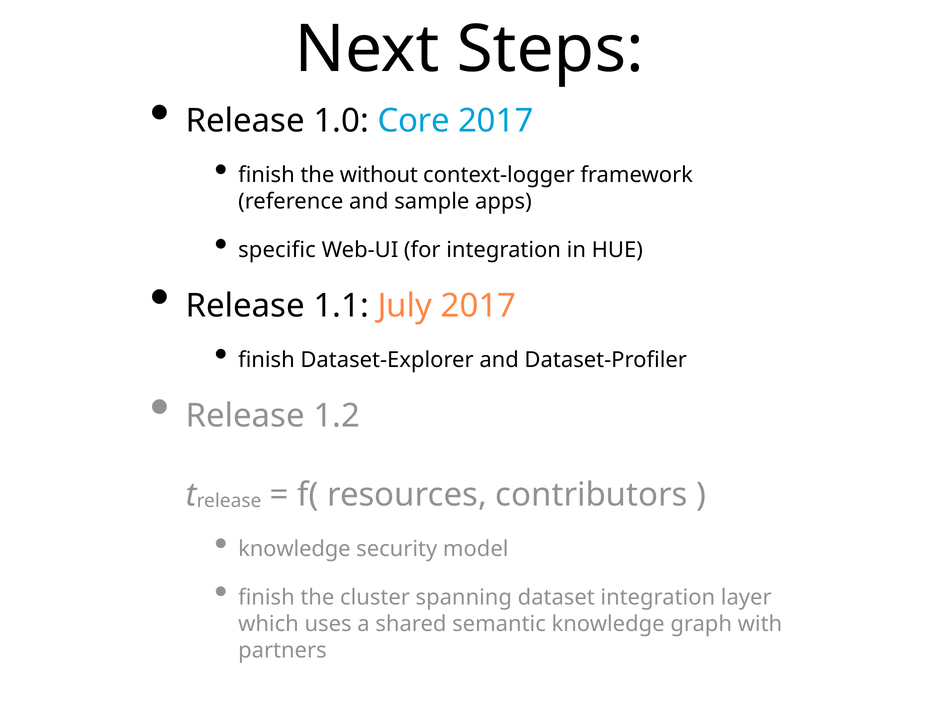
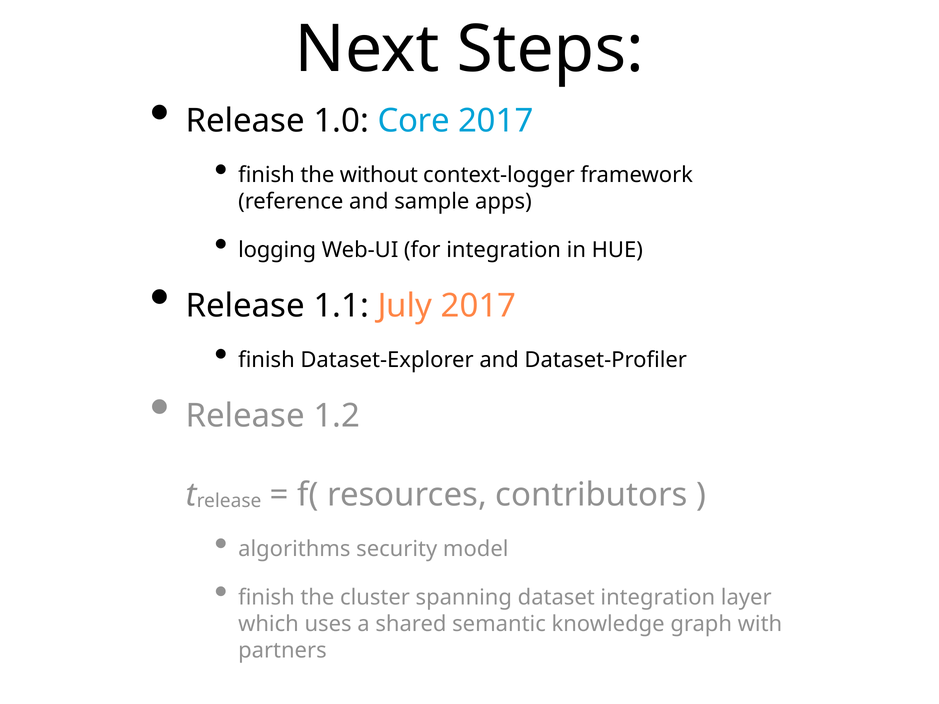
specific: specific -> logging (277, 250)
knowledge: knowledge -> algorithms (294, 549)
